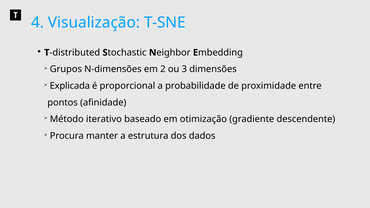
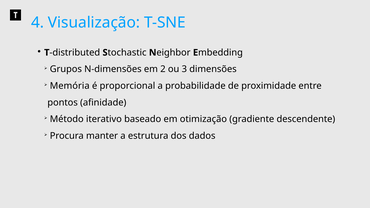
Explicada: Explicada -> Memória (70, 86)
